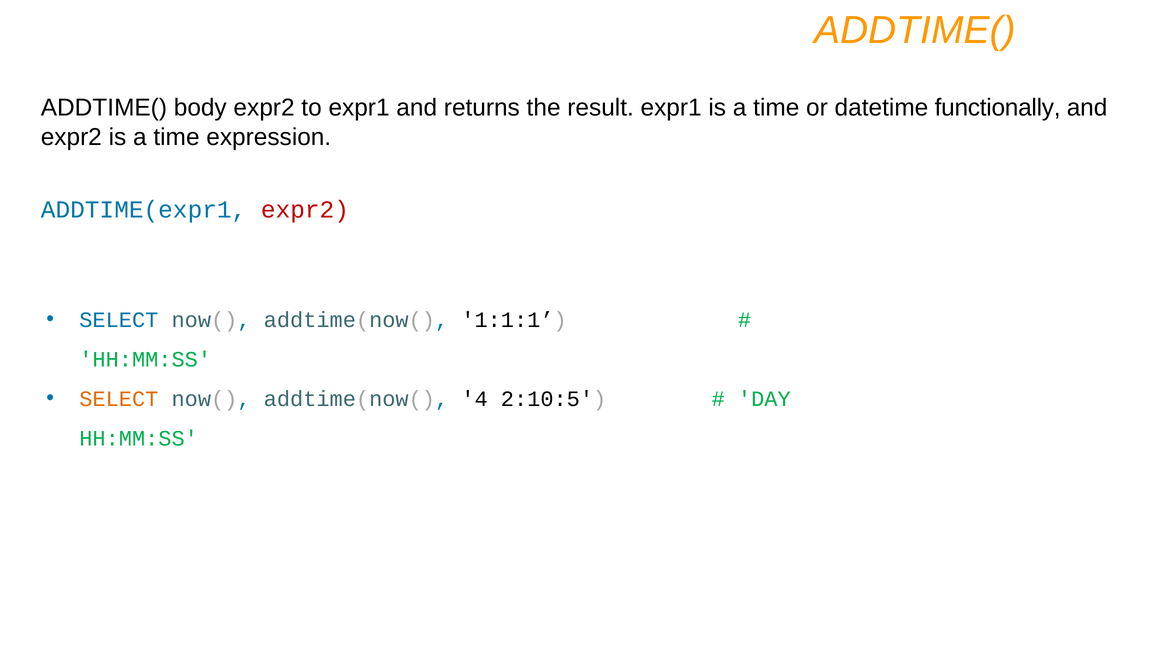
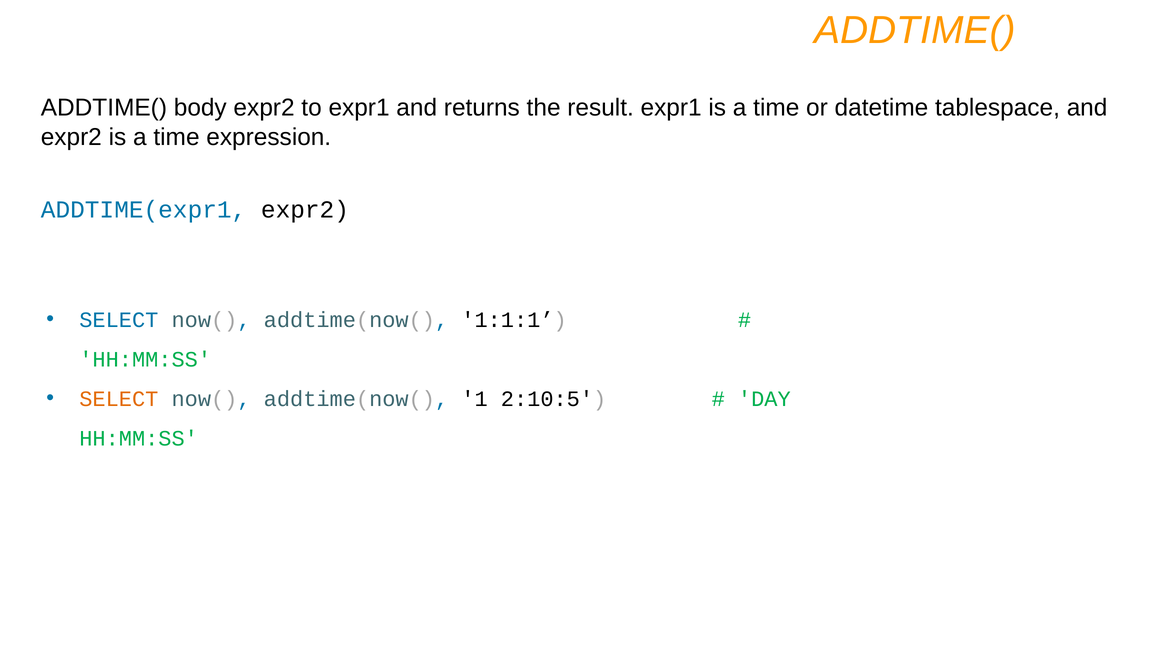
functionally: functionally -> tablespace (997, 108)
expr2 colour: red -> black (305, 210)
4: 4 -> 1 (475, 399)
